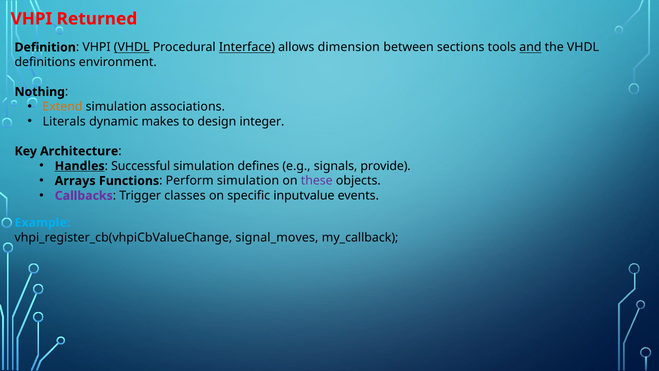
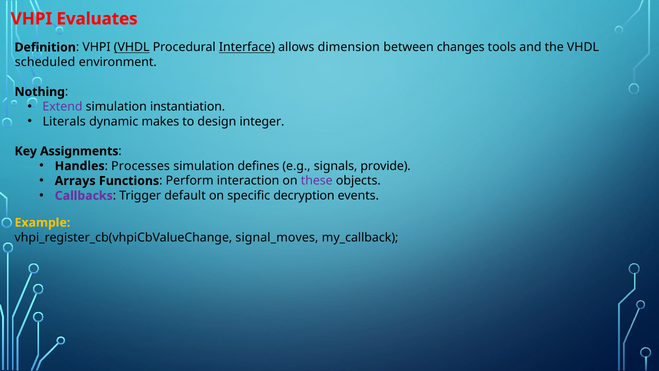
Returned: Returned -> Evaluates (97, 19)
sections: sections -> changes (461, 47)
and underline: present -> none (530, 47)
definitions: definitions -> scheduled (45, 62)
Extend colour: orange -> purple (62, 107)
associations: associations -> instantiation (188, 107)
Architecture: Architecture -> Assignments (79, 151)
Handles underline: present -> none (80, 166)
Successful: Successful -> Processes (141, 166)
Perform simulation: simulation -> interaction (248, 181)
classes: classes -> default (185, 196)
inputvalue: inputvalue -> decryption (304, 196)
Example colour: light blue -> yellow (42, 222)
